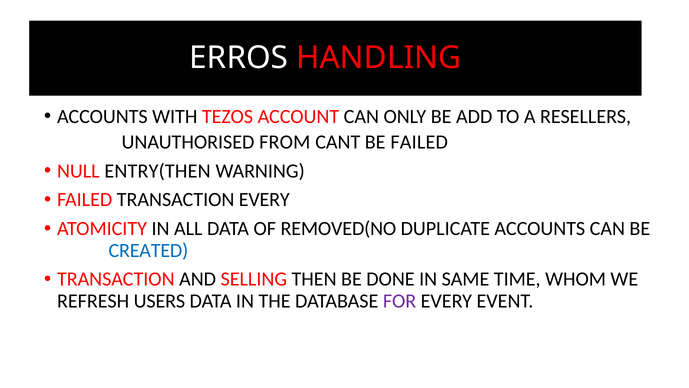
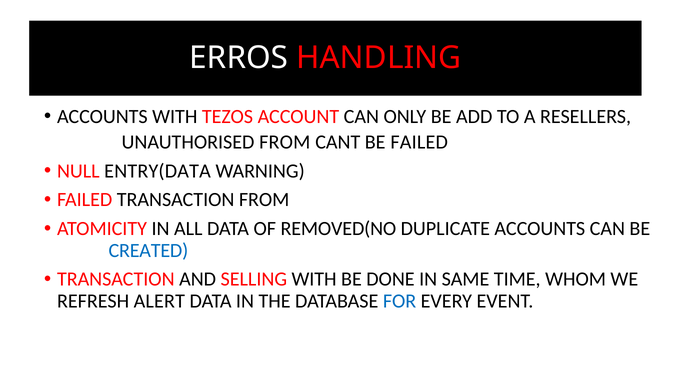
ENTRY(THEN: ENTRY(THEN -> ENTRY(DATA (158, 171)
TRANSACTION EVERY: EVERY -> FROM (264, 200)
SELLING THEN: THEN -> WITH (314, 279)
USERS: USERS -> ALERT (159, 301)
FOR colour: purple -> blue (400, 301)
